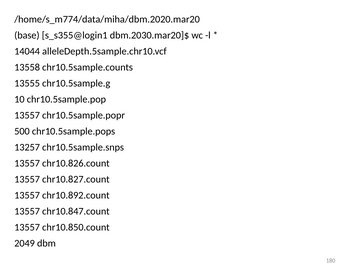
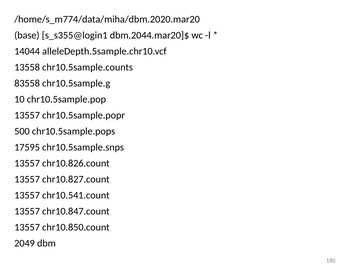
dbm.2030.mar20]$: dbm.2030.mar20]$ -> dbm.2044.mar20]$ (149, 35)
13555: 13555 -> 83558 (27, 83)
13257: 13257 -> 17595 (27, 147)
chr10.892.count: chr10.892.count -> chr10.541.count (76, 195)
